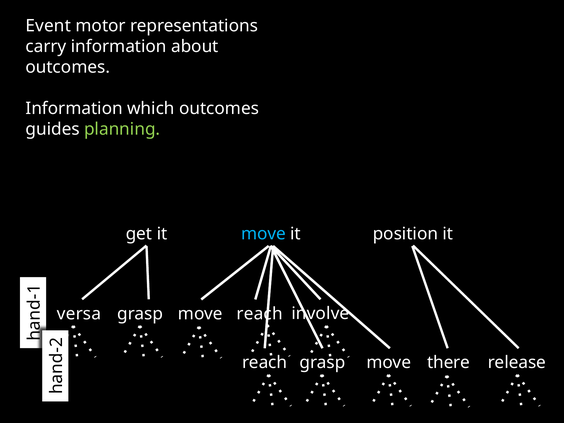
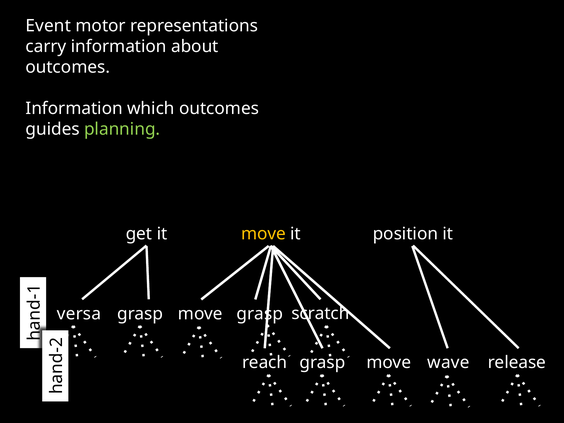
move colour: light blue -> yellow (263, 234)
involve: involve -> scratch (320, 314)
move reach: reach -> grasp (260, 314)
there: there -> wave (448, 363)
